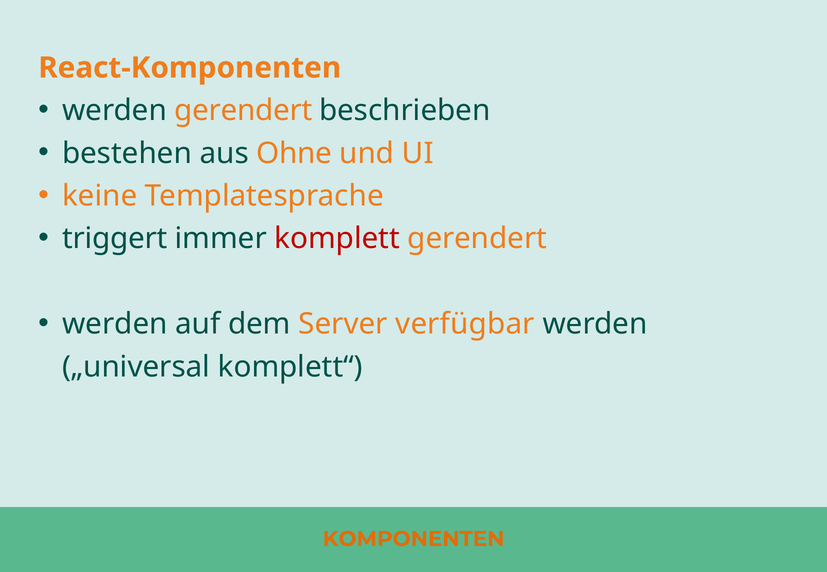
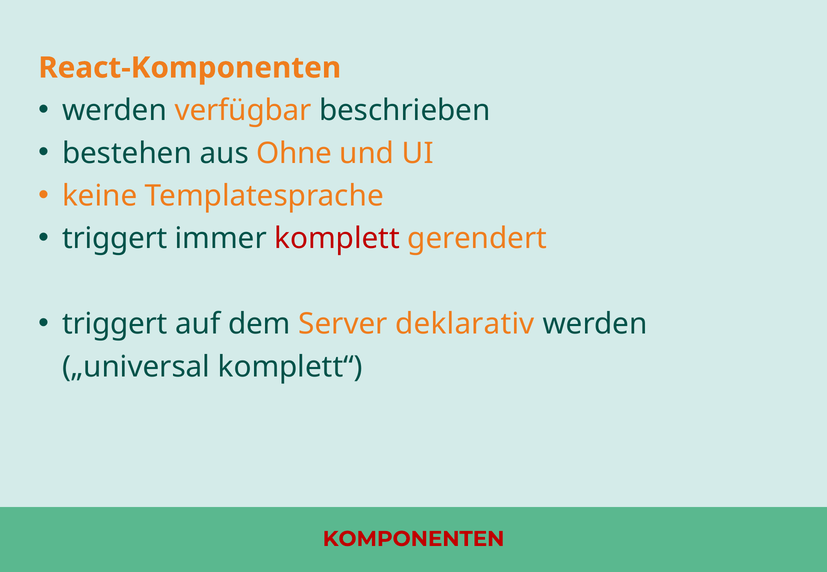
werden gerendert: gerendert -> verfügbar (243, 111)
werden: werden -> triggert (115, 324)
verfügbar: verfügbar -> deklarativ (465, 324)
KOMPONENTEN colour: orange -> red (414, 539)
